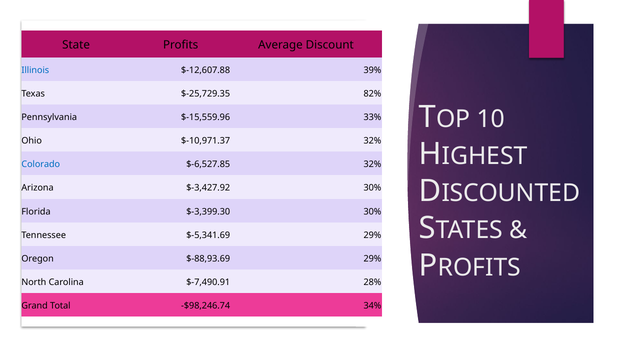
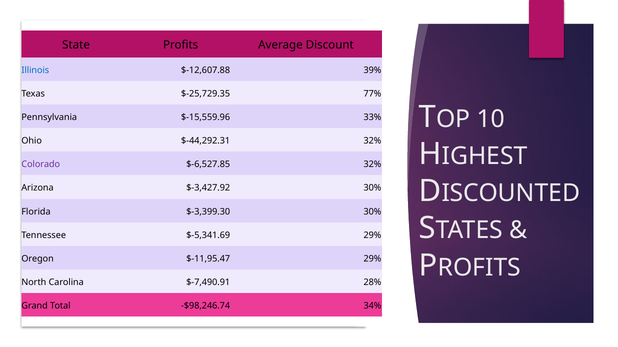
82%: 82% -> 77% (372, 94)
$-10,971.37: $-10,971.37 -> $-44,292.31 (206, 141)
Colorado colour: blue -> purple (41, 165)
$-88,93.69: $-88,93.69 -> $-11,95.47 (208, 259)
